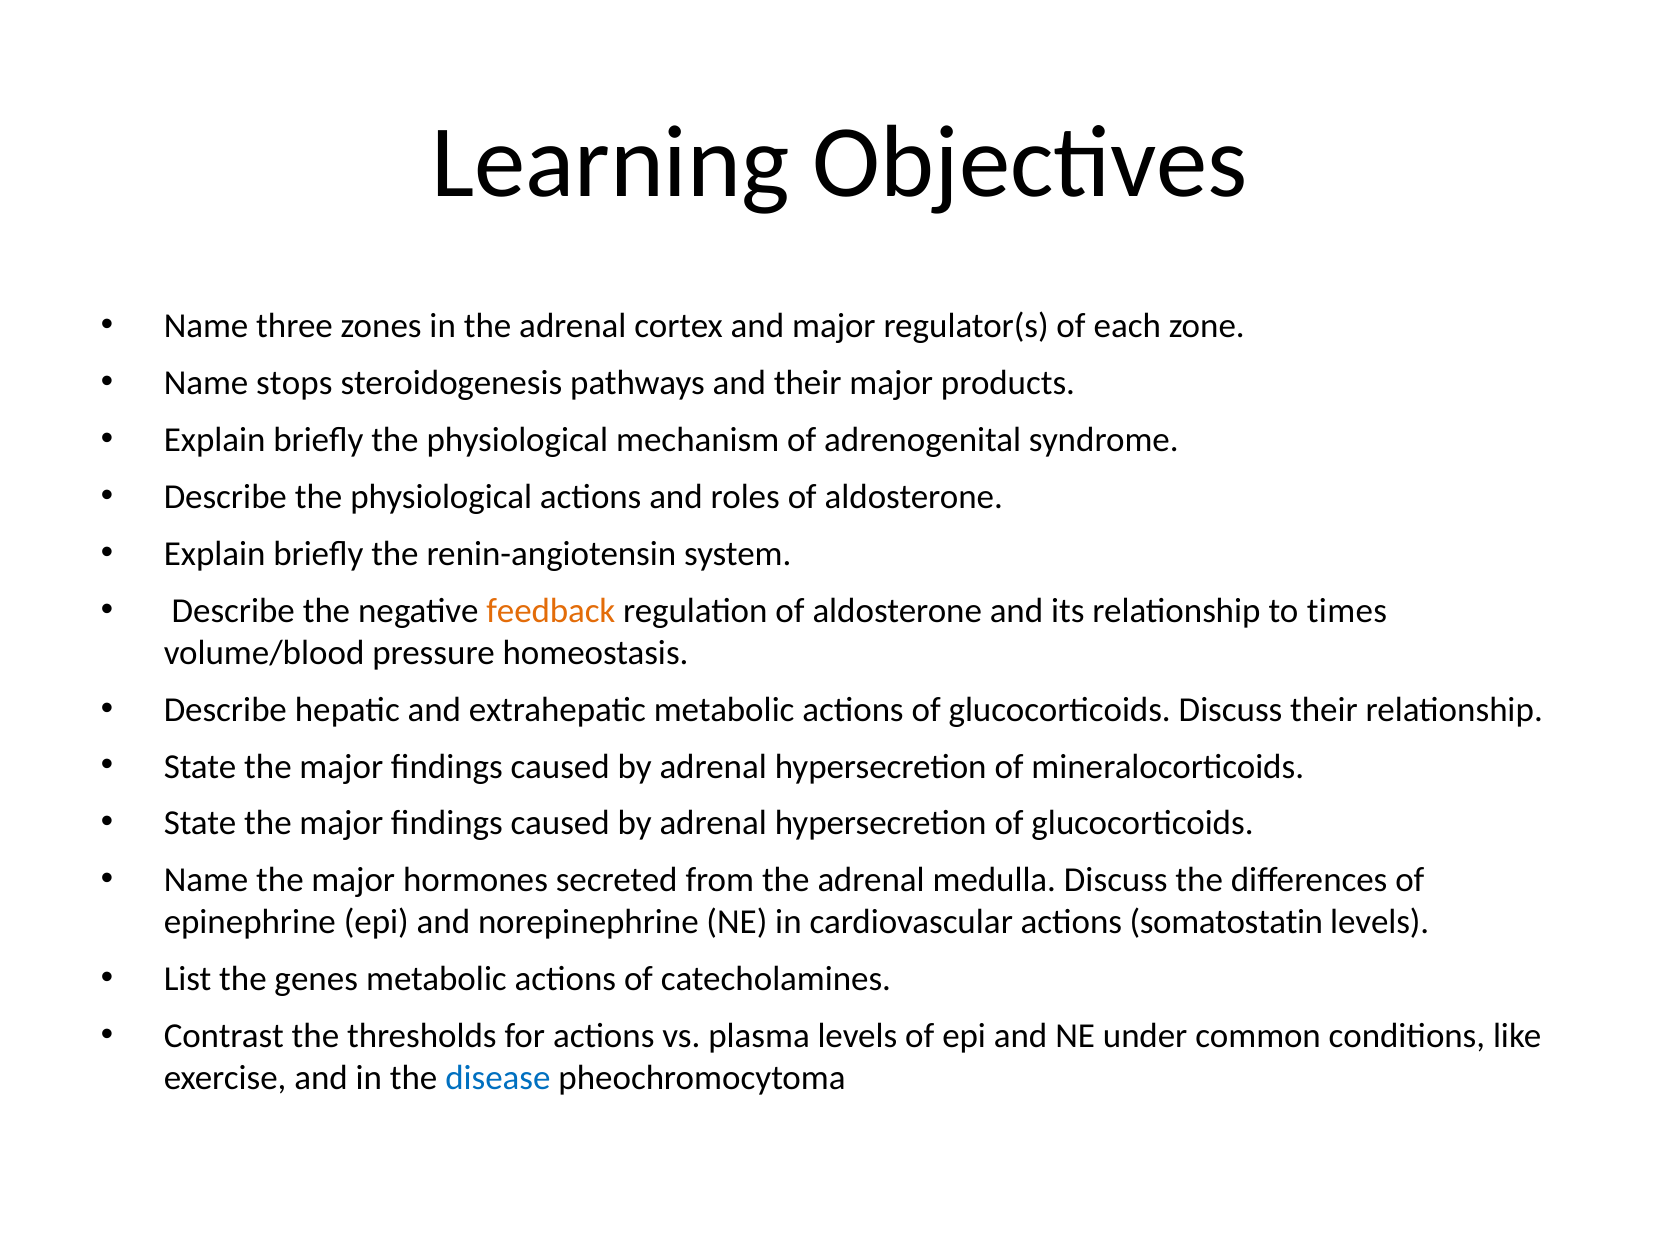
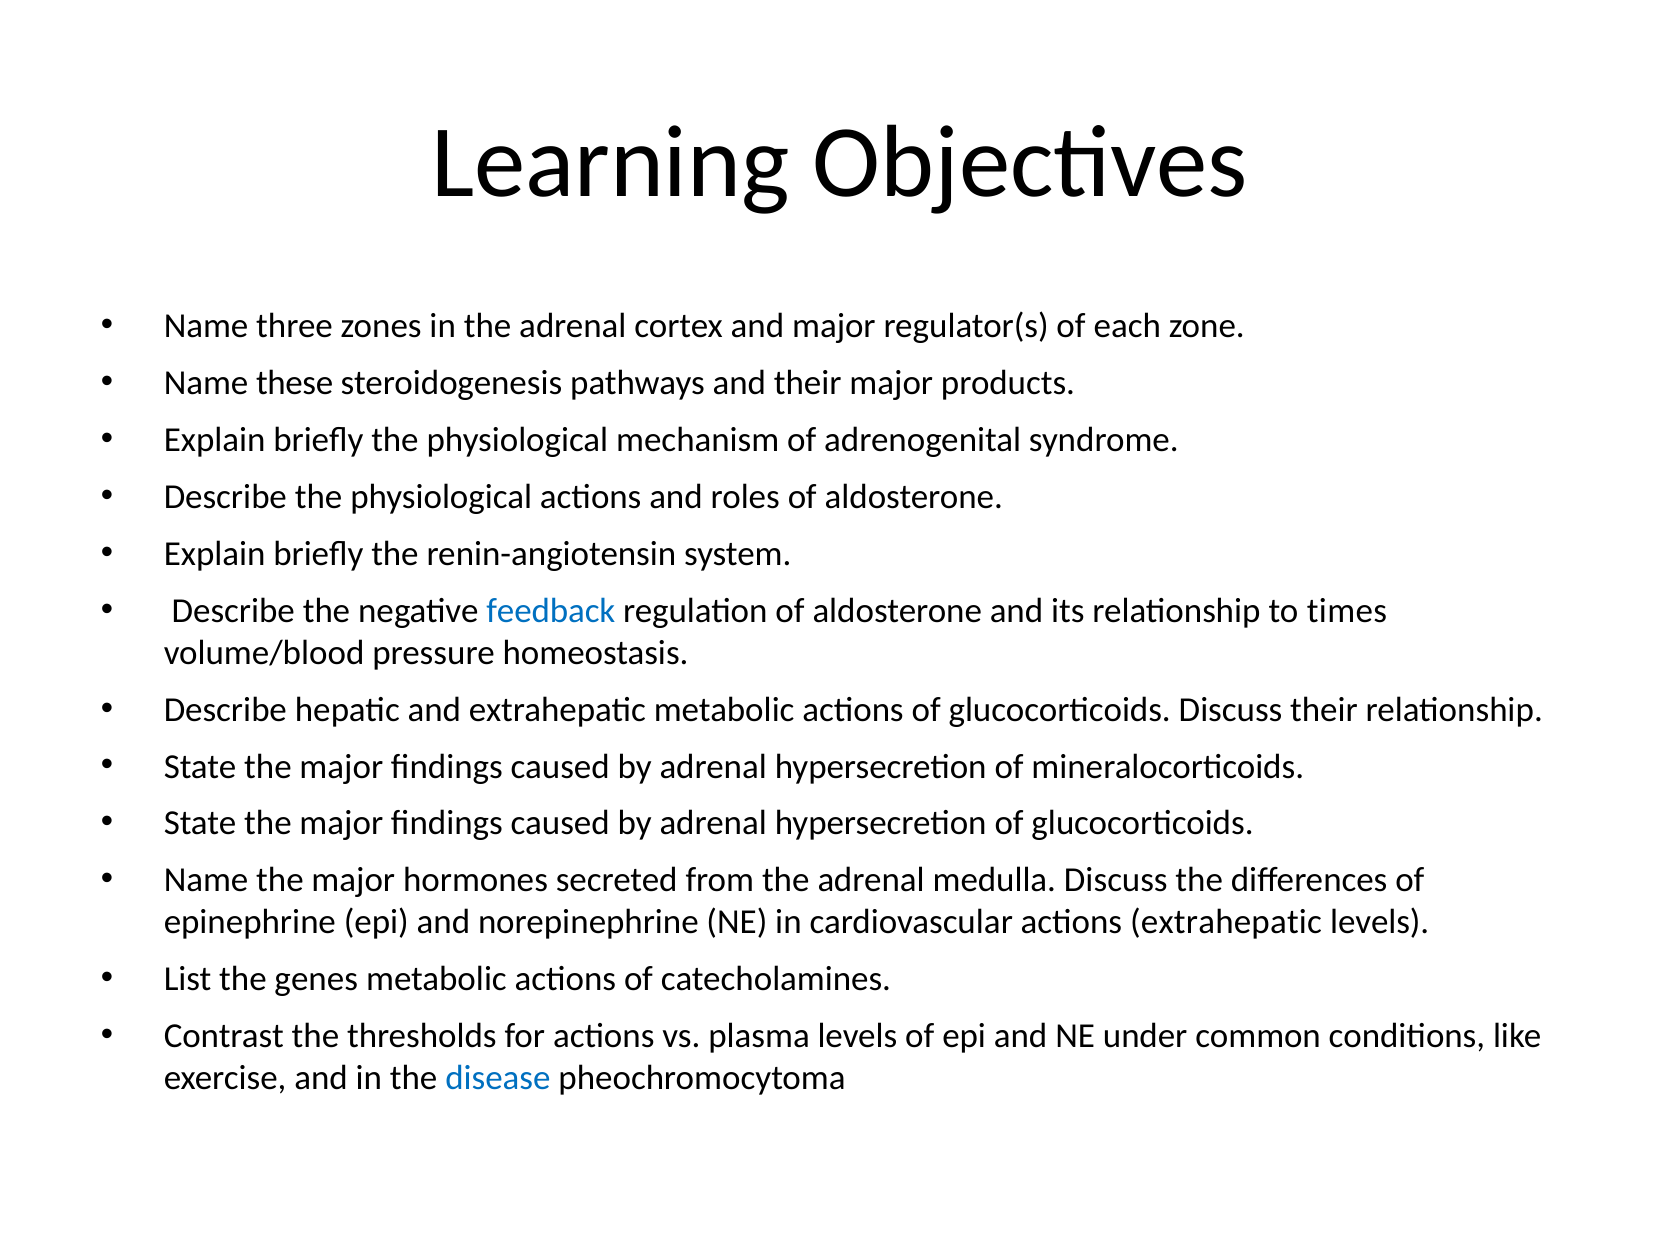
stops: stops -> these (295, 383)
feedback colour: orange -> blue (551, 611)
actions somatostatin: somatostatin -> extrahepatic (1226, 922)
